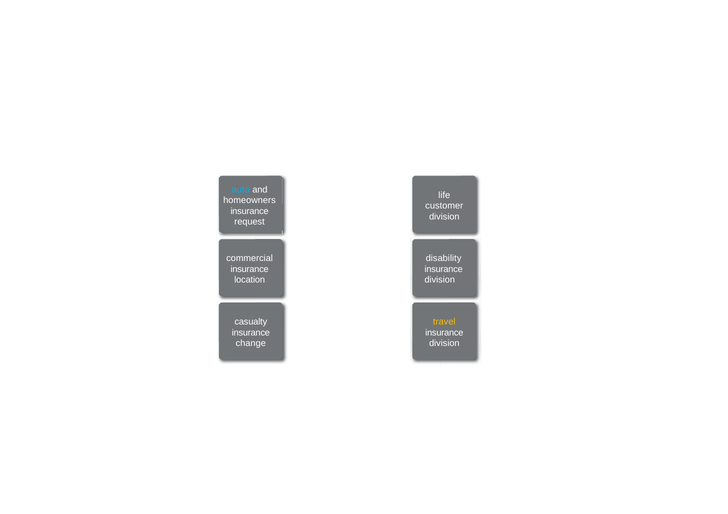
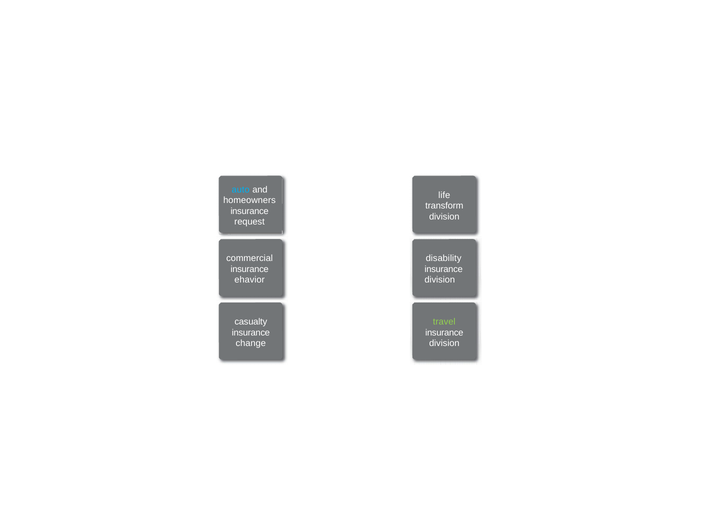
customer: customer -> transform (444, 206)
location: location -> ehavior (250, 280)
travel colour: yellow -> light green (444, 322)
